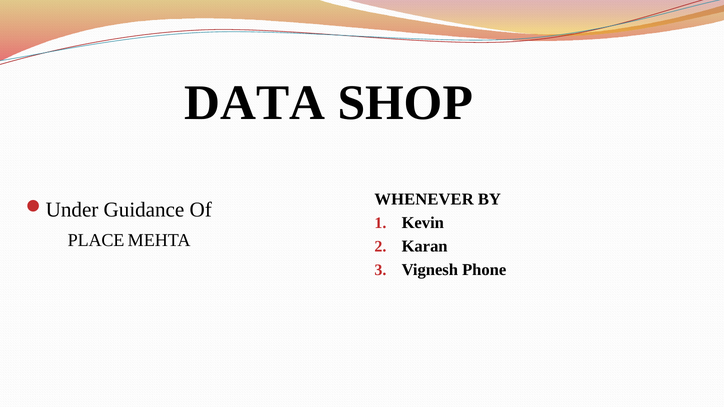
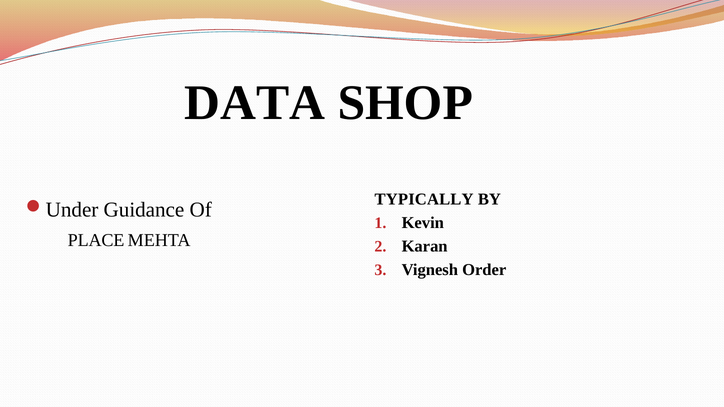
WHENEVER: WHENEVER -> TYPICALLY (424, 199)
Phone: Phone -> Order (484, 270)
